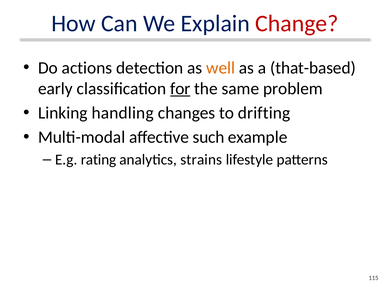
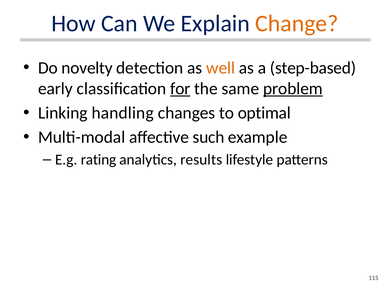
Change colour: red -> orange (297, 24)
actions: actions -> novelty (87, 68)
that-based: that-based -> step-based (313, 68)
problem underline: none -> present (293, 88)
drifting: drifting -> optimal (264, 113)
strains: strains -> results (201, 159)
